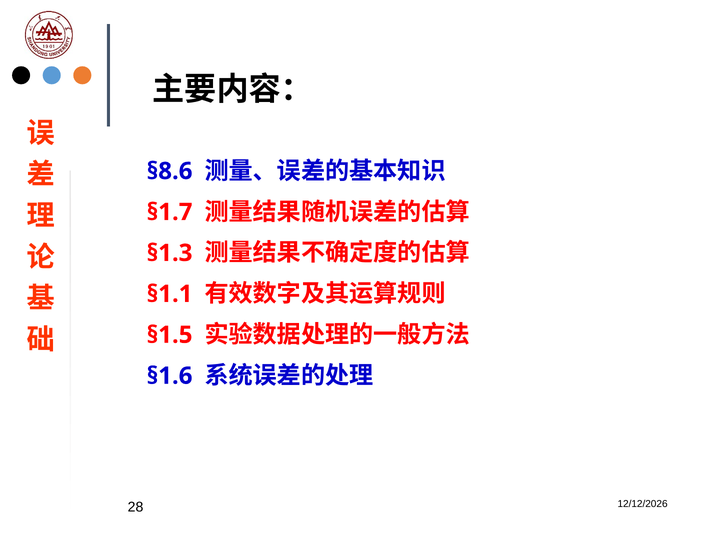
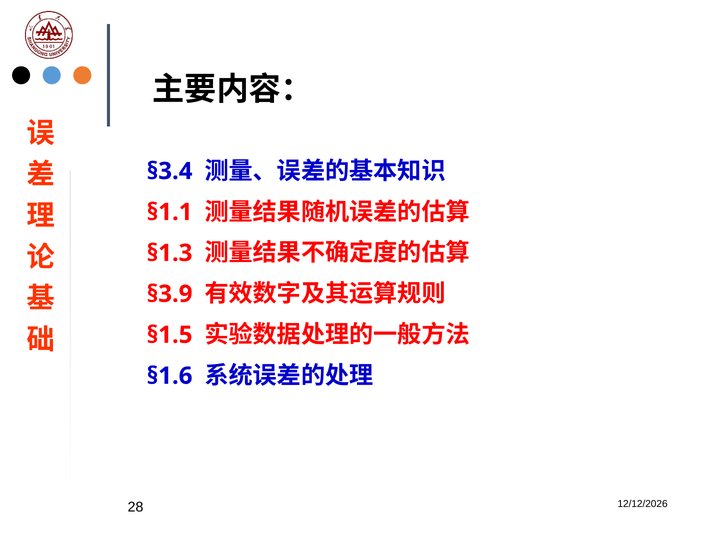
§8.6: §8.6 -> §3.4 (170, 171)
§1.7: §1.7 -> §1.1 (170, 212)
§1.1: §1.1 -> §3.9 (170, 294)
